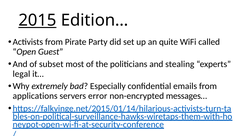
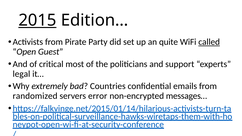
called underline: none -> present (209, 42)
subset: subset -> critical (51, 64)
stealing: stealing -> support (180, 64)
Especially: Especially -> Countries (108, 86)
applications: applications -> randomized (35, 96)
